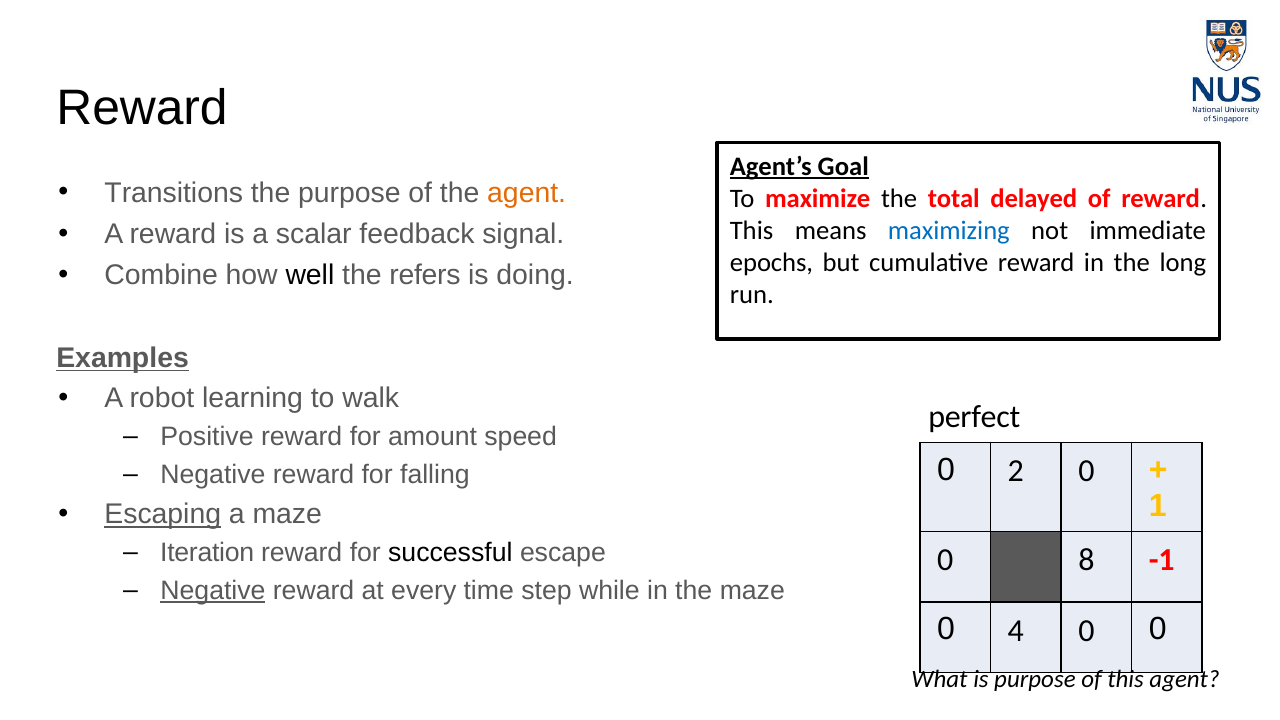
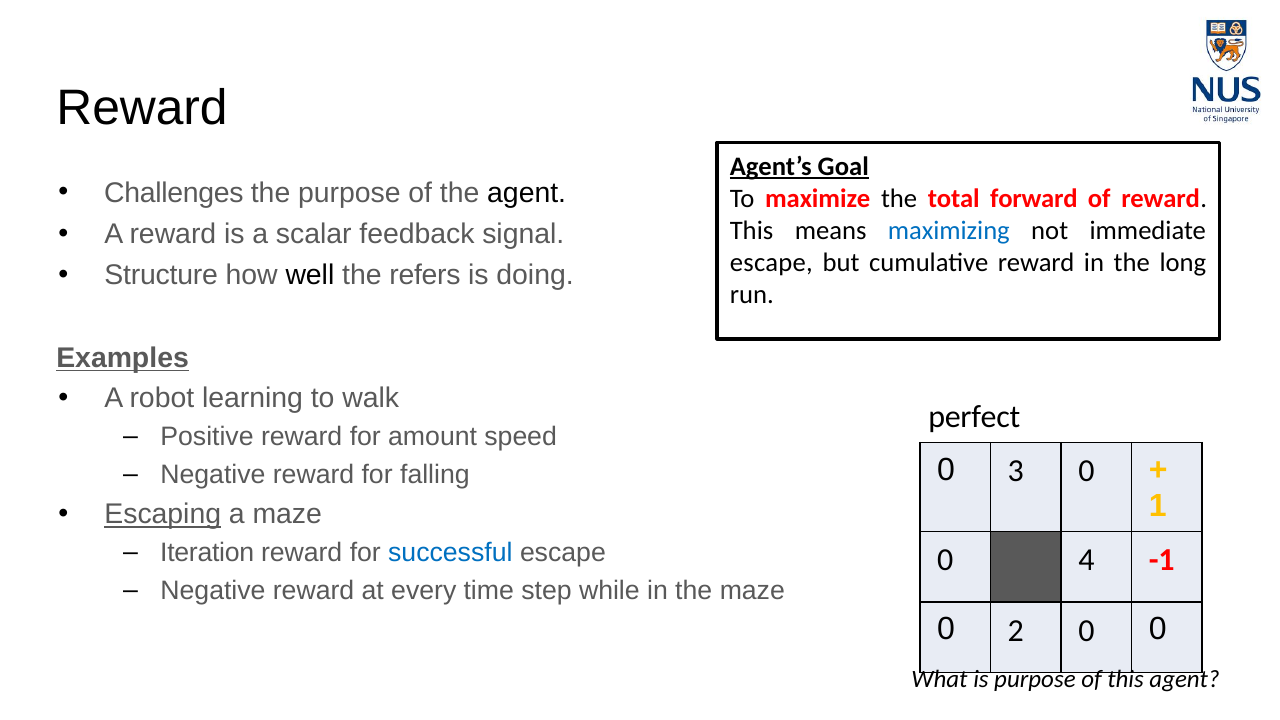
Transitions: Transitions -> Challenges (174, 193)
agent colour: orange -> black (527, 193)
delayed: delayed -> forward (1034, 199)
epochs: epochs -> escape (771, 263)
Combine: Combine -> Structure (161, 276)
2: 2 -> 3 (1016, 471)
successful colour: black -> blue (450, 553)
8: 8 -> 4 (1086, 560)
Negative underline: present -> none (213, 591)
4: 4 -> 2 (1016, 631)
